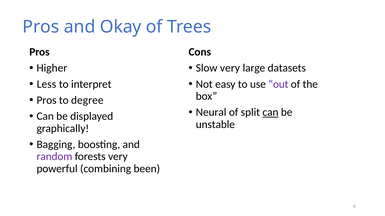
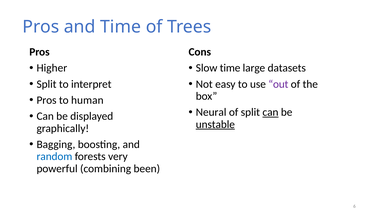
and Okay: Okay -> Time (121, 27)
Slow very: very -> time (230, 68)
Less: Less -> Split (47, 84)
degree: degree -> human (87, 100)
unstable underline: none -> present (215, 125)
random colour: purple -> blue (54, 157)
